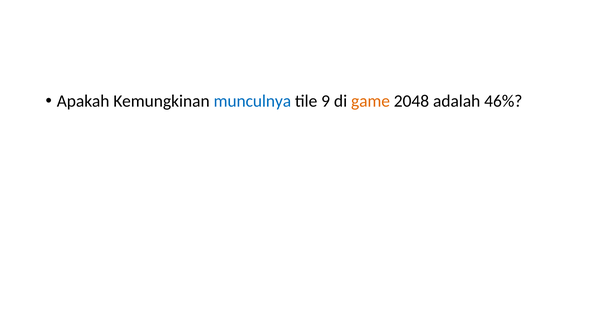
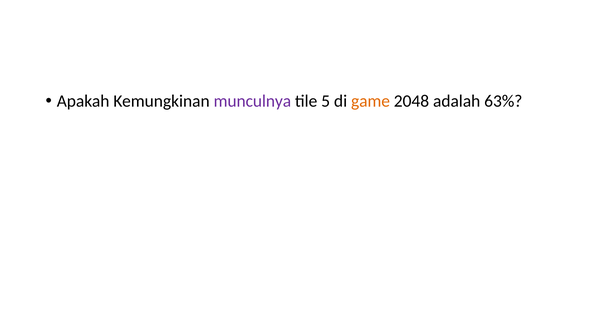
munculnya colour: blue -> purple (252, 101)
9: 9 -> 5 (326, 101)
46%: 46% -> 63% (503, 101)
